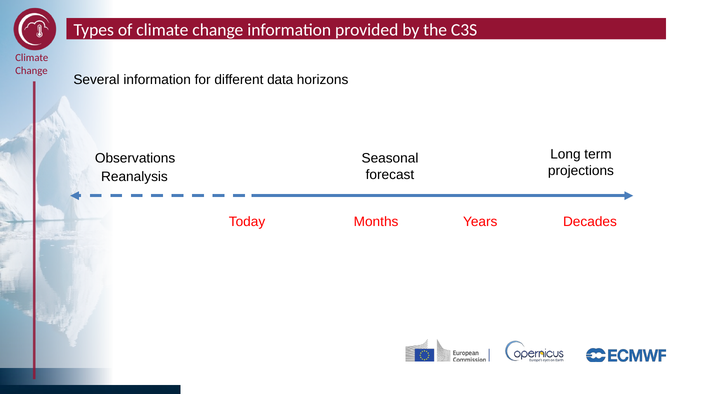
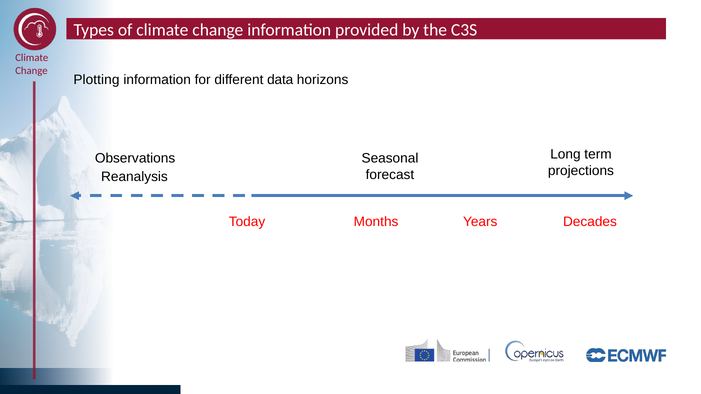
Several: Several -> Plotting (96, 80)
